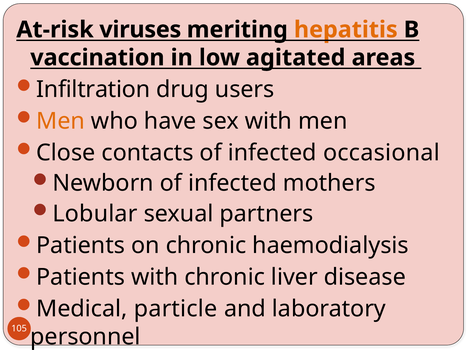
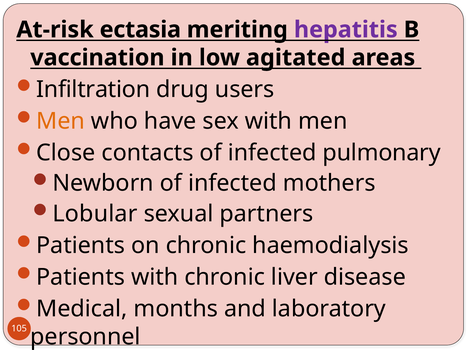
viruses: viruses -> ectasia (140, 30)
hepatitis colour: orange -> purple (346, 30)
occasional: occasional -> pulmonary (382, 153)
particle: particle -> months (176, 309)
